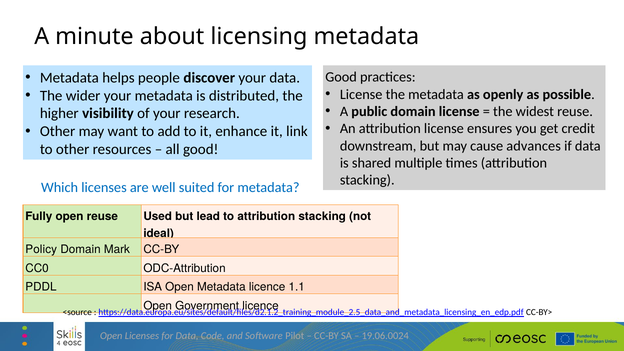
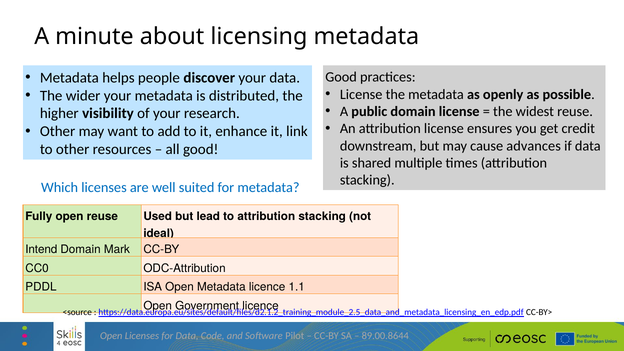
Policy: Policy -> Intend (41, 250)
19.06.0024: 19.06.0024 -> 89.00.8644 (385, 336)
